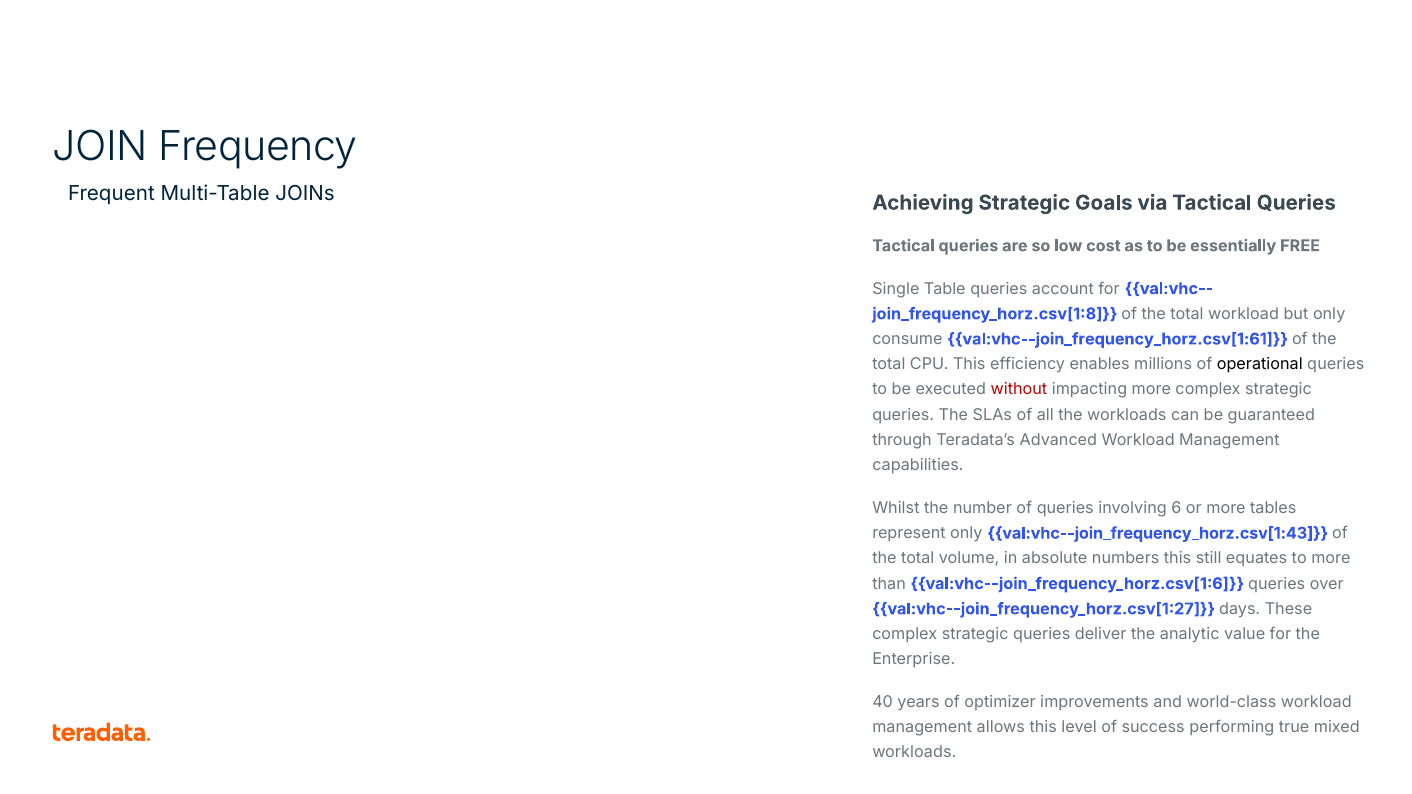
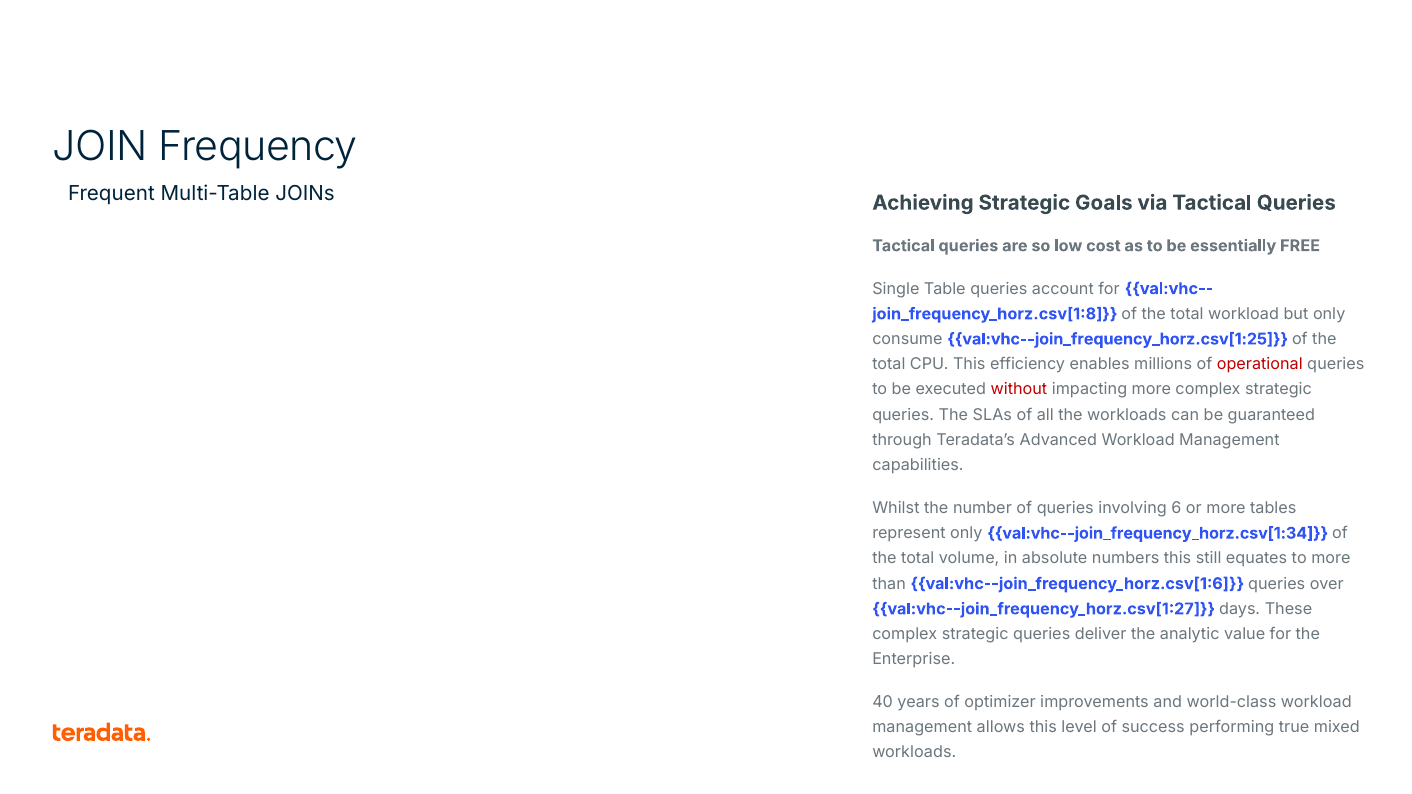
val:vhc--join_frequency_horz.csv[1:61: val:vhc--join_frequency_horz.csv[1:61 -> val:vhc--join_frequency_horz.csv[1:25 (1118, 339)
operational colour: black -> red (1260, 364)
val:vhc--join_frequency_horz.csv[1:43: val:vhc--join_frequency_horz.csv[1:43 -> val:vhc--join_frequency_horz.csv[1:34 (1158, 533)
